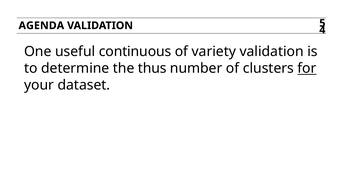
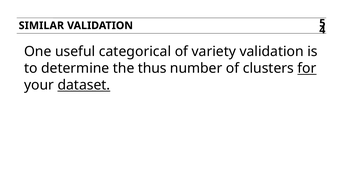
AGENDA: AGENDA -> SIMILAR (41, 26)
continuous: continuous -> categorical (135, 51)
dataset underline: none -> present (84, 85)
